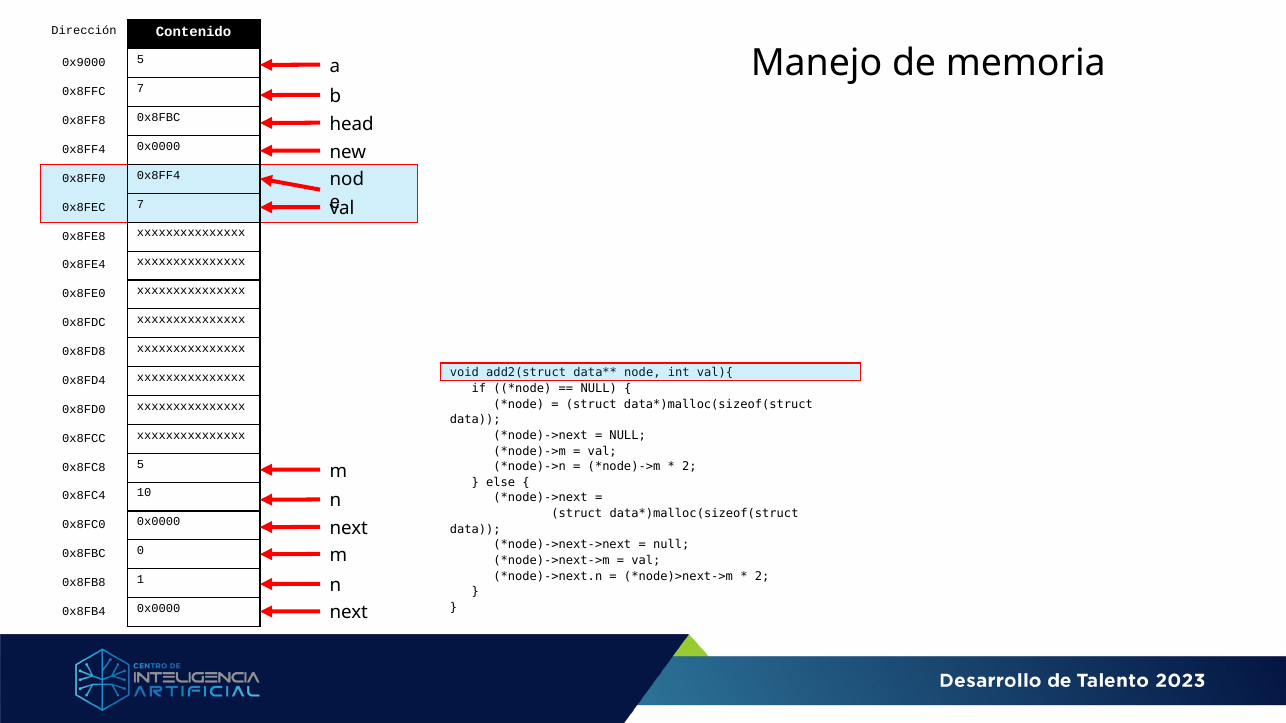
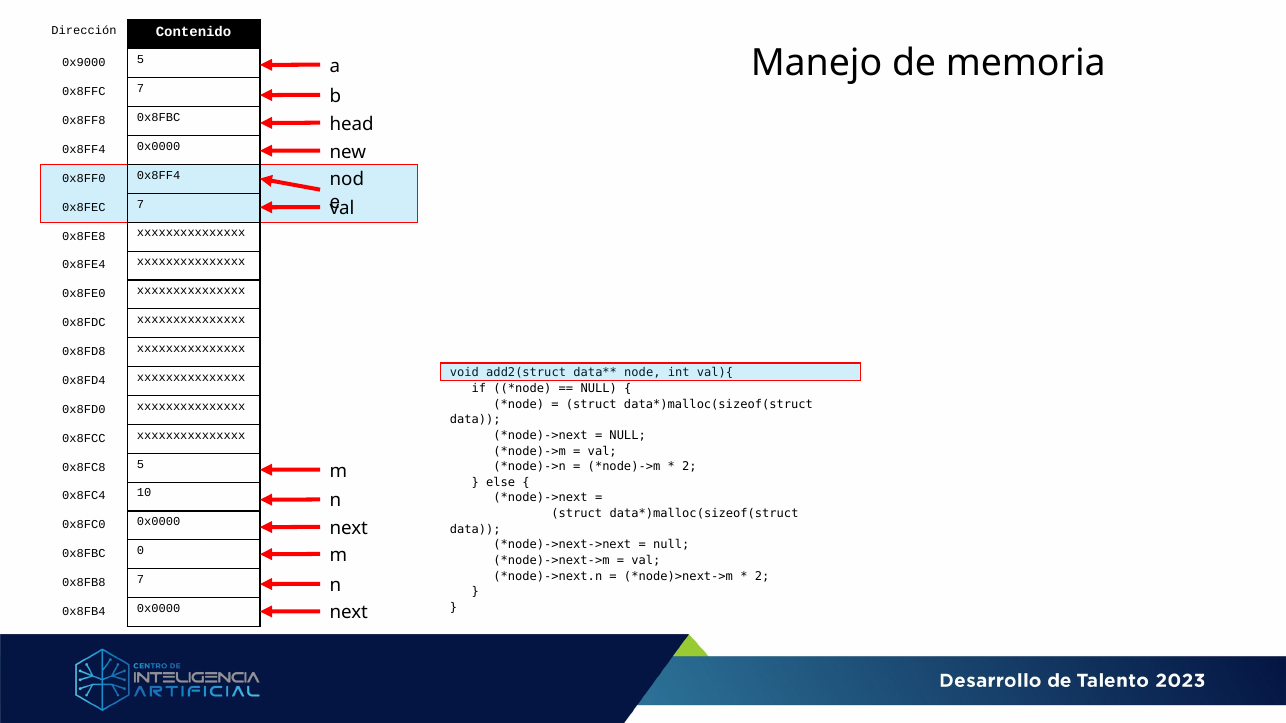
0x8FB8 1: 1 -> 7 (140, 580)
